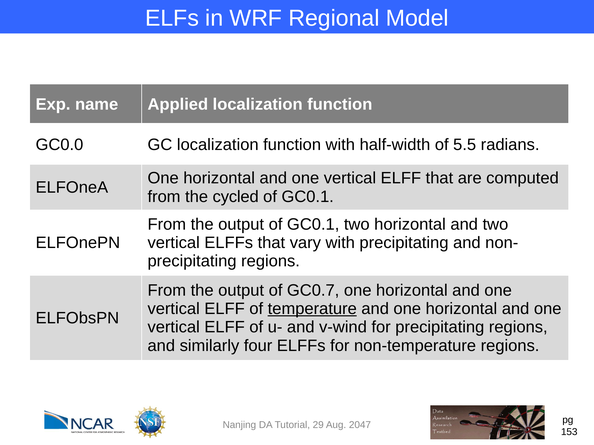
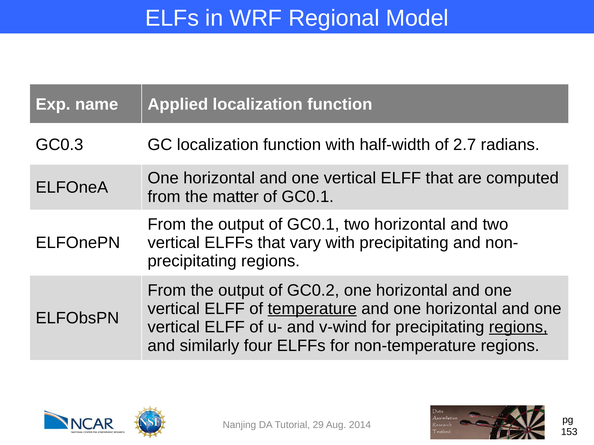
GC0.0: GC0.0 -> GC0.3 (59, 145)
5.5: 5.5 -> 2.7 (465, 145)
cycled: cycled -> matter (236, 197)
GC0.7: GC0.7 -> GC0.2 (313, 291)
regions underline: none -> present (518, 328)
2047: 2047 -> 2014 (360, 425)
